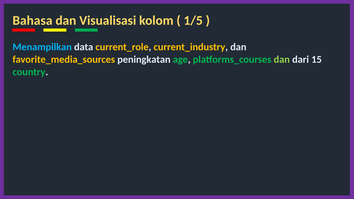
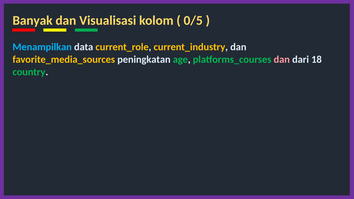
Bahasa: Bahasa -> Banyak (33, 20)
1/5: 1/5 -> 0/5 (193, 20)
dan colour: light green -> pink (282, 60)
15: 15 -> 18 (317, 60)
